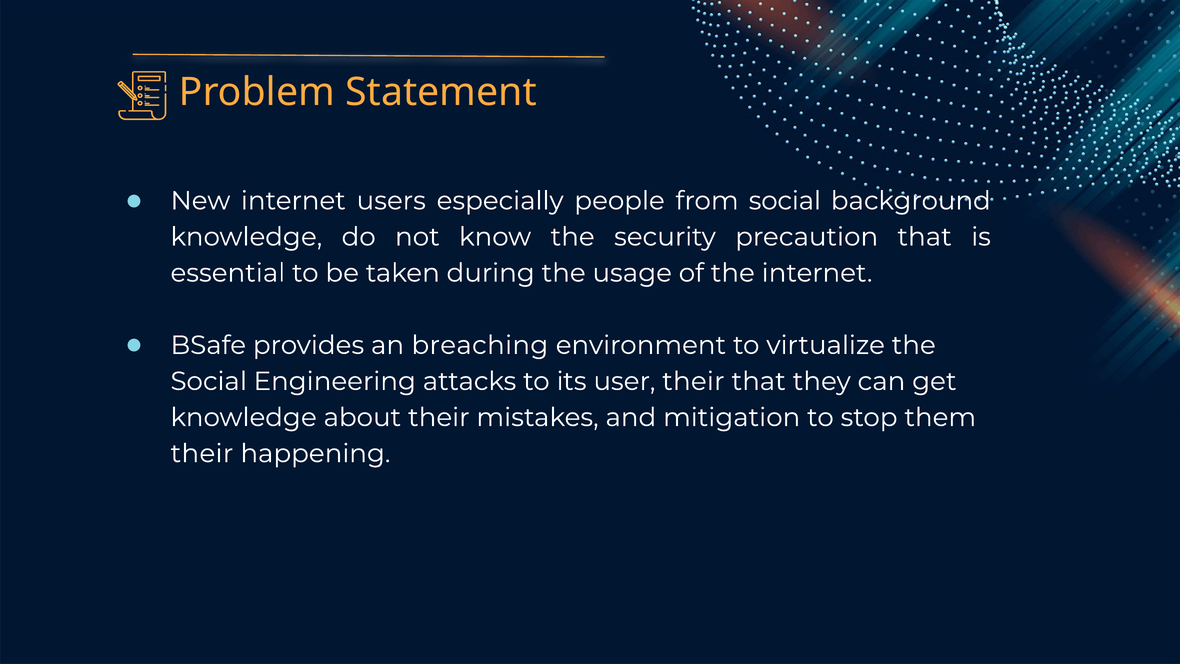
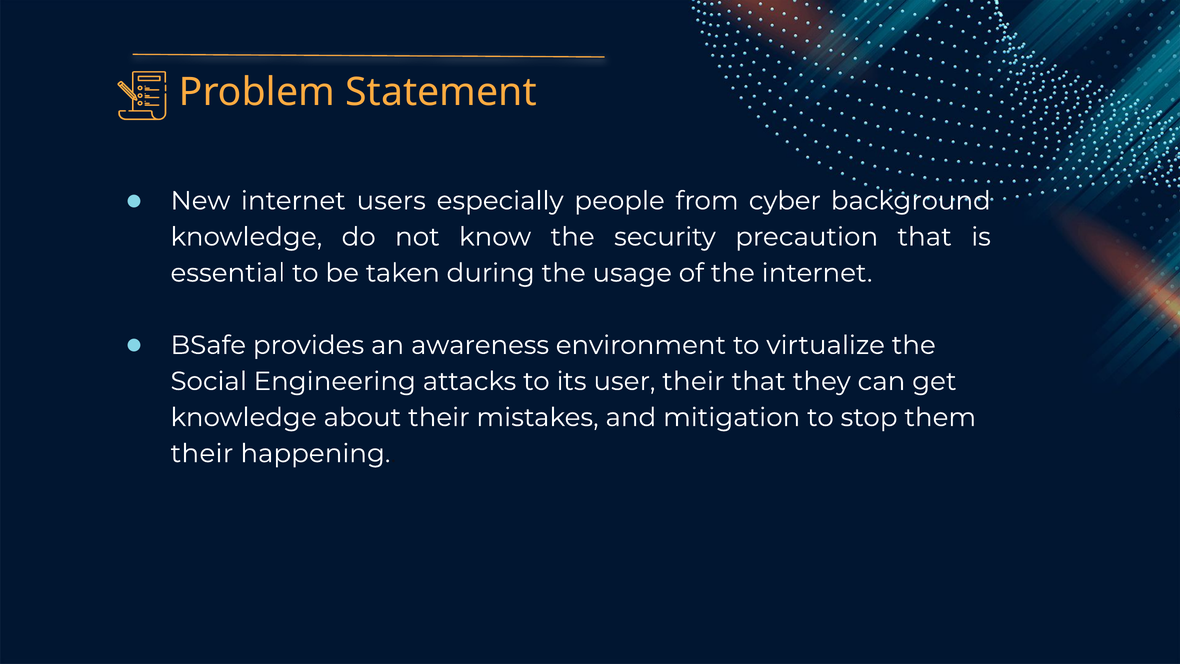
from social: social -> cyber (785, 201)
breaching: breaching -> awareness (480, 345)
